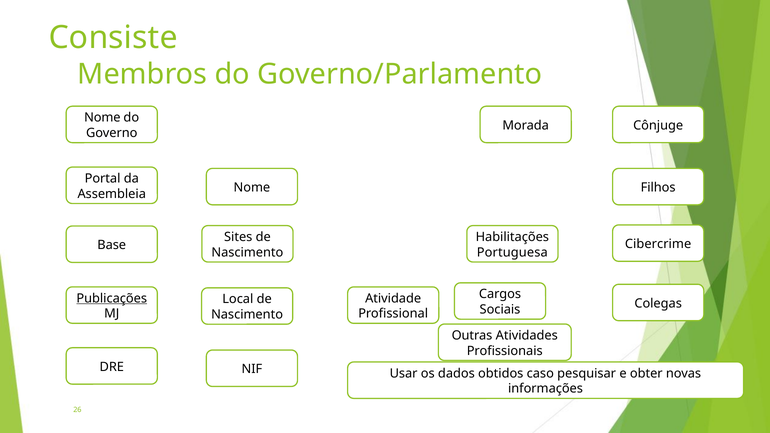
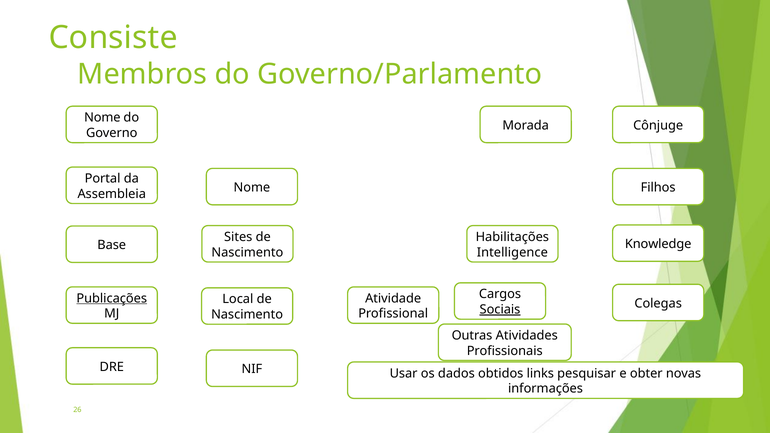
Cibercrime: Cibercrime -> Knowledge (658, 244)
Portuguesa: Portuguesa -> Intelligence (512, 252)
Sociais underline: none -> present (500, 310)
caso: caso -> links (540, 373)
